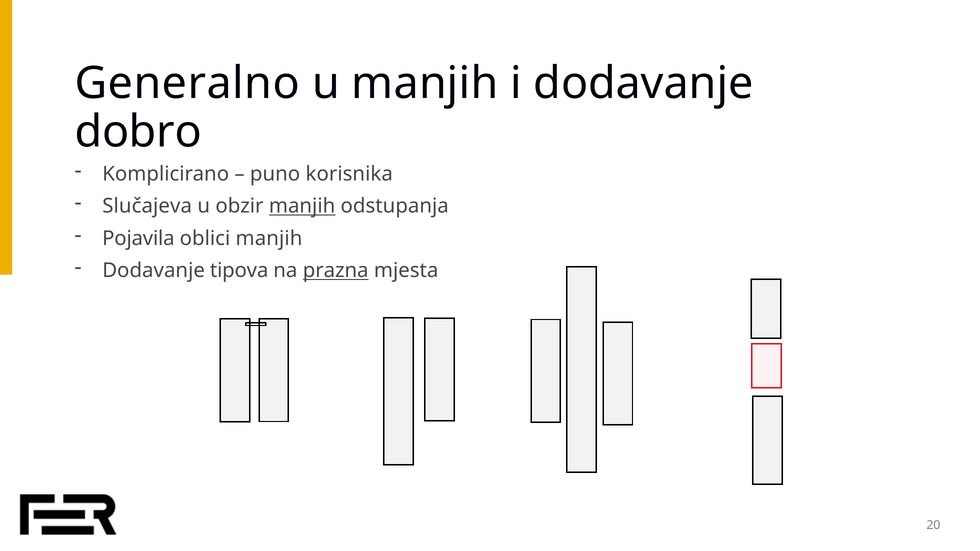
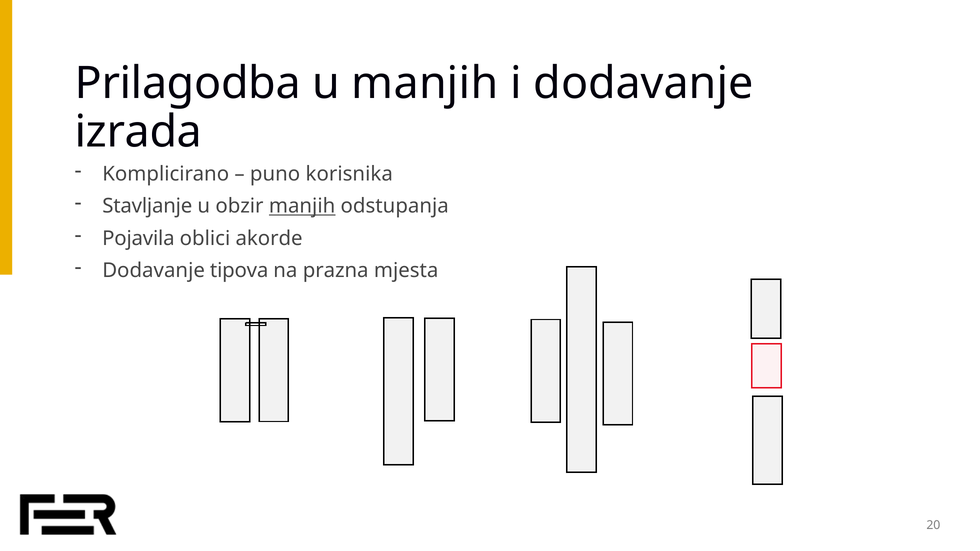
Generalno: Generalno -> Prilagodba (188, 84)
dobro: dobro -> izrada (138, 132)
Slučajeva: Slučajeva -> Stavljanje (147, 206)
oblici manjih: manjih -> akorde (269, 239)
prazna underline: present -> none (336, 271)
